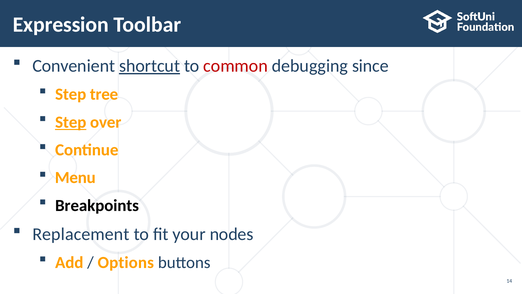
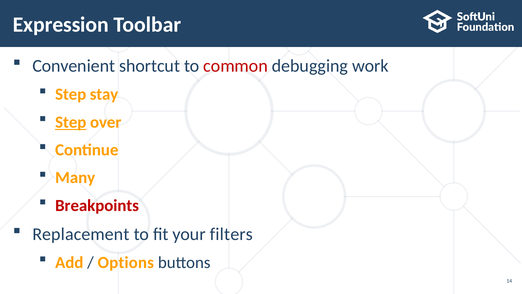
shortcut underline: present -> none (150, 66)
since: since -> work (370, 66)
tree: tree -> stay (104, 94)
Menu: Menu -> Many (75, 178)
Breakpoints colour: black -> red (97, 205)
nodes: nodes -> filters (231, 234)
